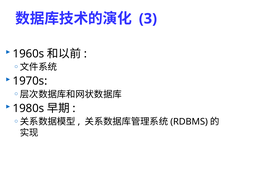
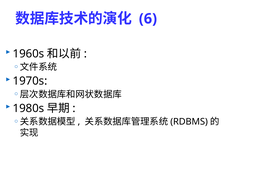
3: 3 -> 6 (148, 19)
